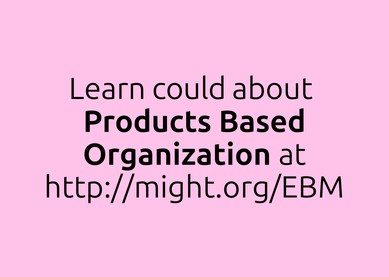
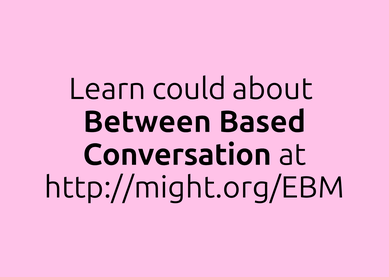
Products: Products -> Between (147, 122)
Organization: Organization -> Conversation (177, 155)
